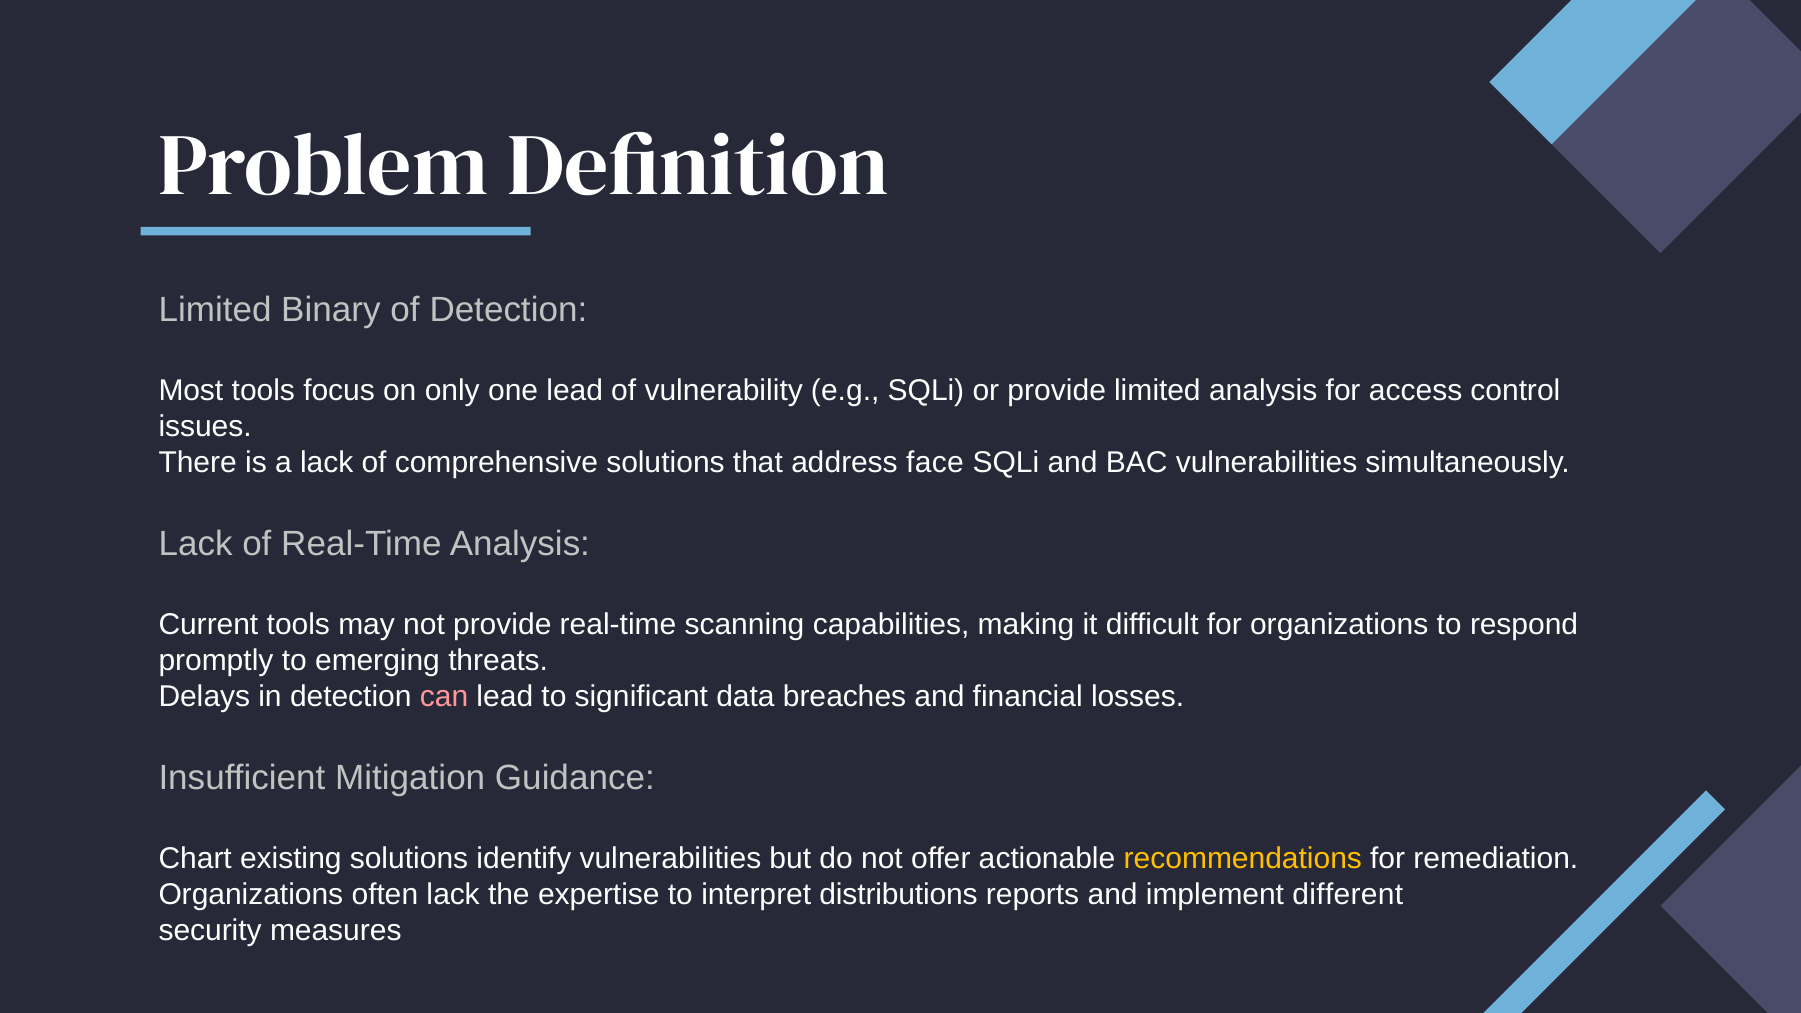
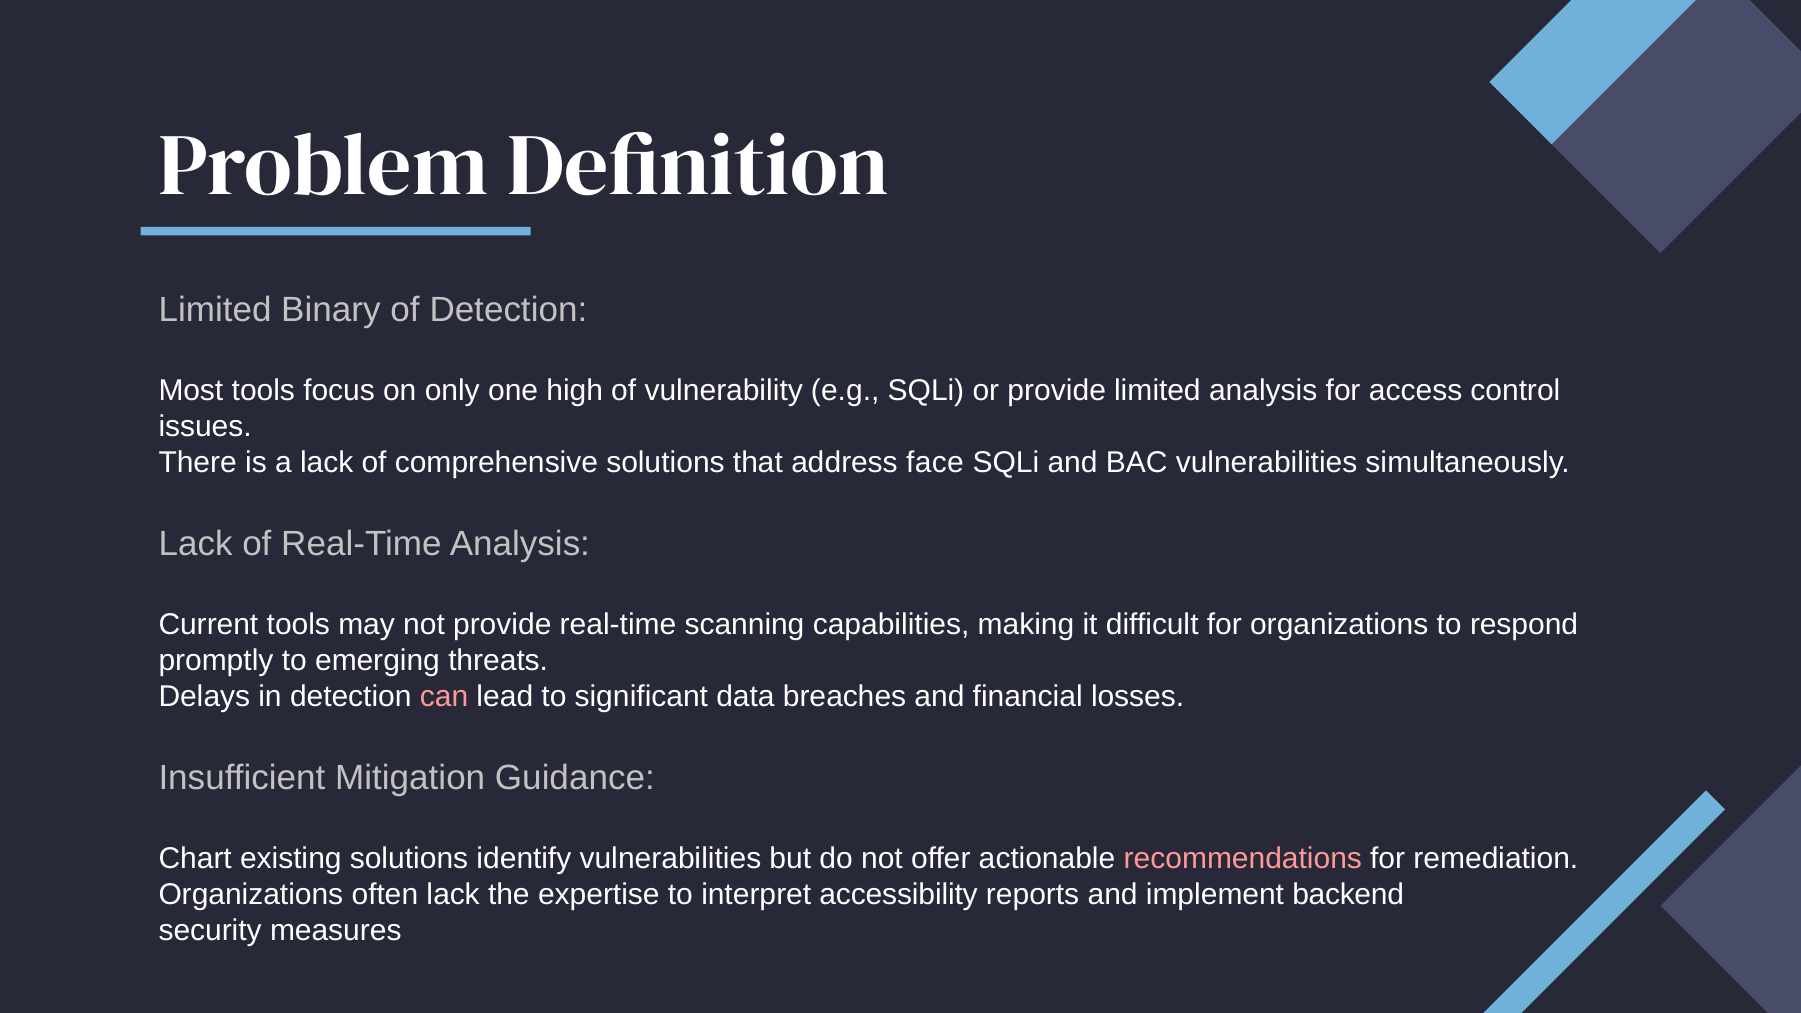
one lead: lead -> high (575, 391)
recommendations colour: yellow -> pink (1243, 859)
distributions: distributions -> accessibility (899, 895)
different: different -> backend (1348, 895)
